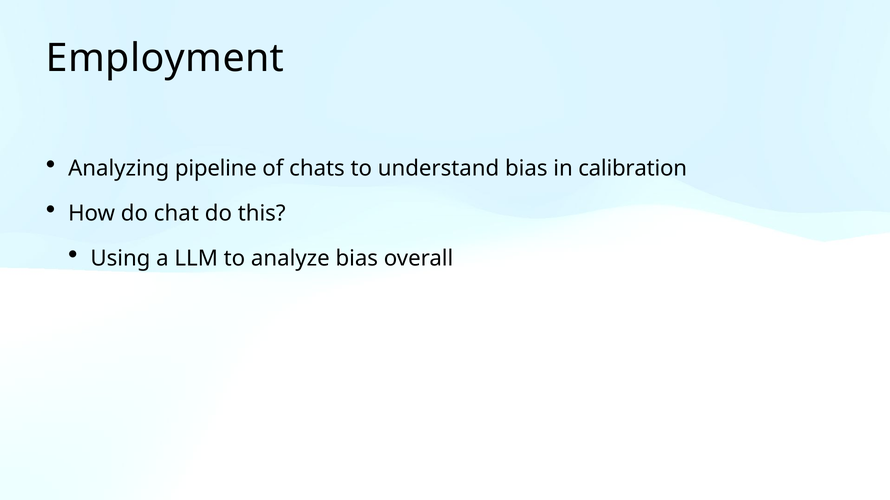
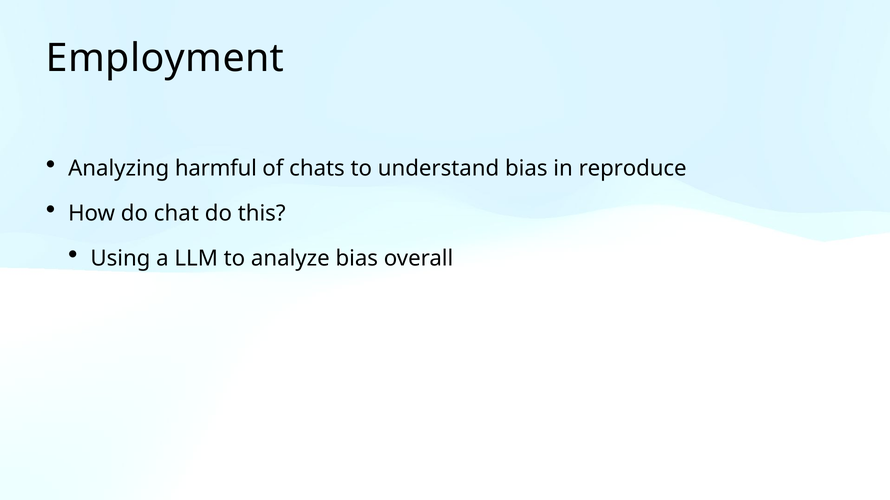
pipeline: pipeline -> harmful (216, 169)
calibration: calibration -> reproduce (633, 169)
